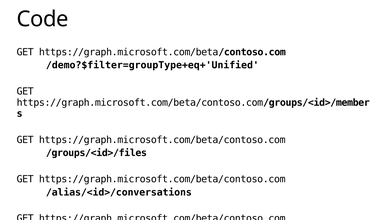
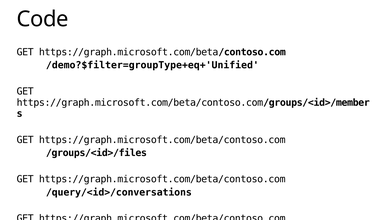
/alias/<id>/conversations: /alias/<id>/conversations -> /query/<id>/conversations (119, 192)
